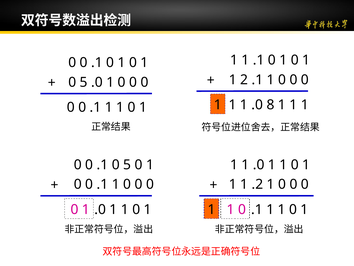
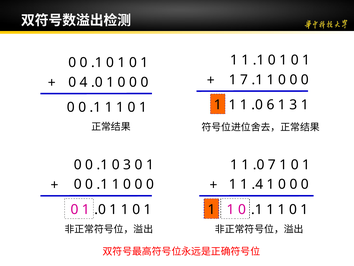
1 2: 2 -> 7 (244, 80)
5: 5 -> 4 (84, 82)
8: 8 -> 6 (270, 105)
1: 1 -> 3 (293, 105)
.1 0 5: 5 -> 3 (127, 165)
1 .0 1: 1 -> 7 (272, 165)
.2: .2 -> .4 (257, 184)
